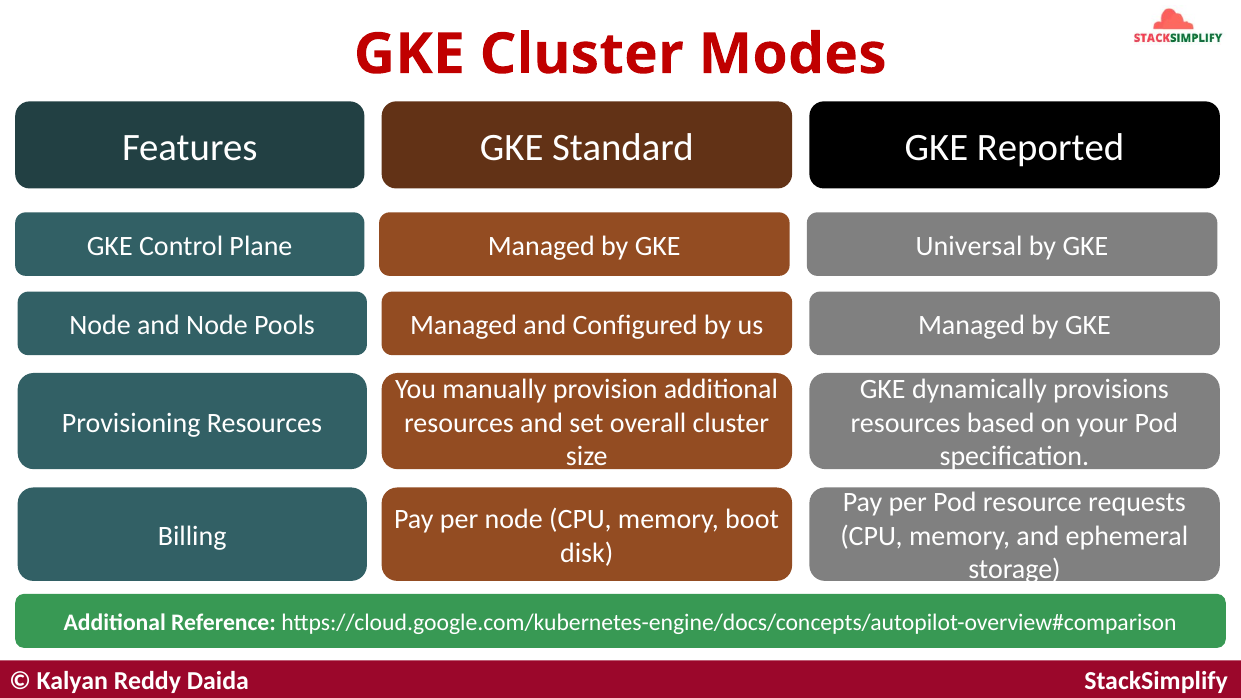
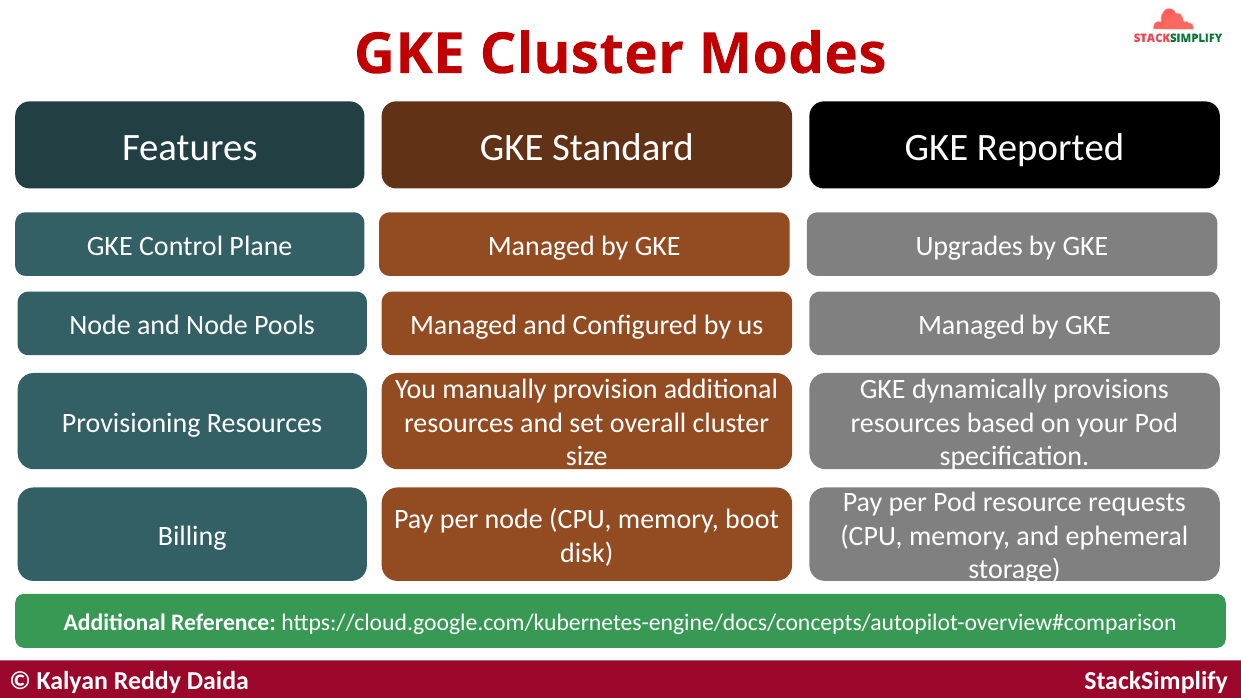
Universal: Universal -> Upgrades (969, 246)
